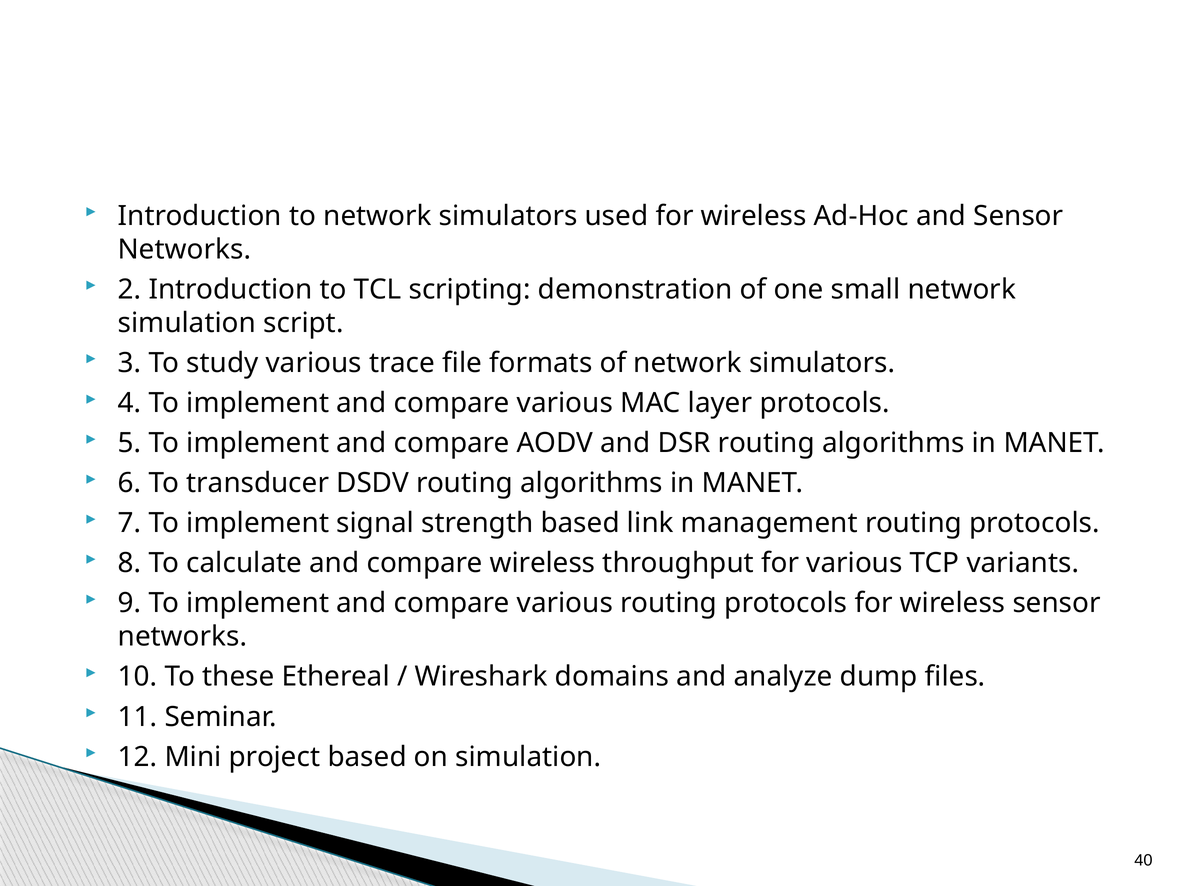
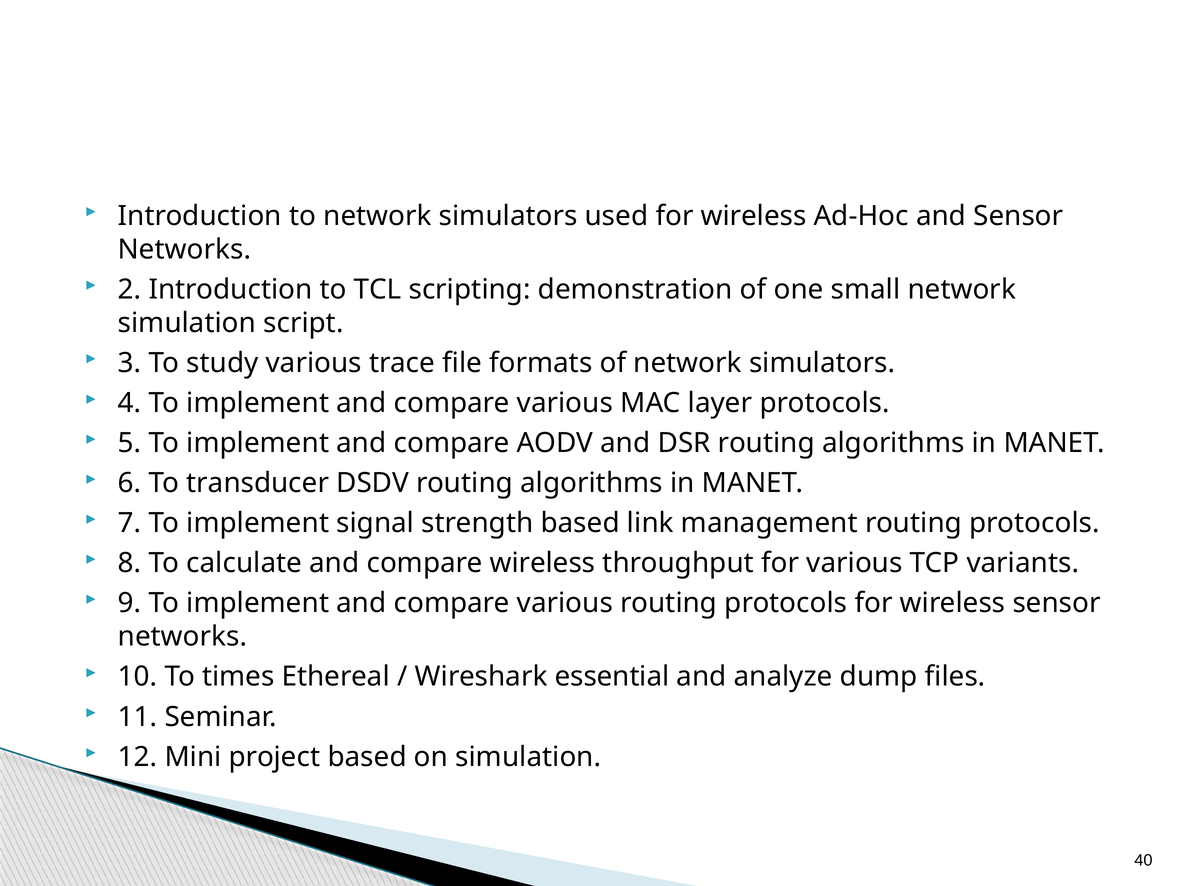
these: these -> times (238, 677)
domains: domains -> essential (612, 677)
